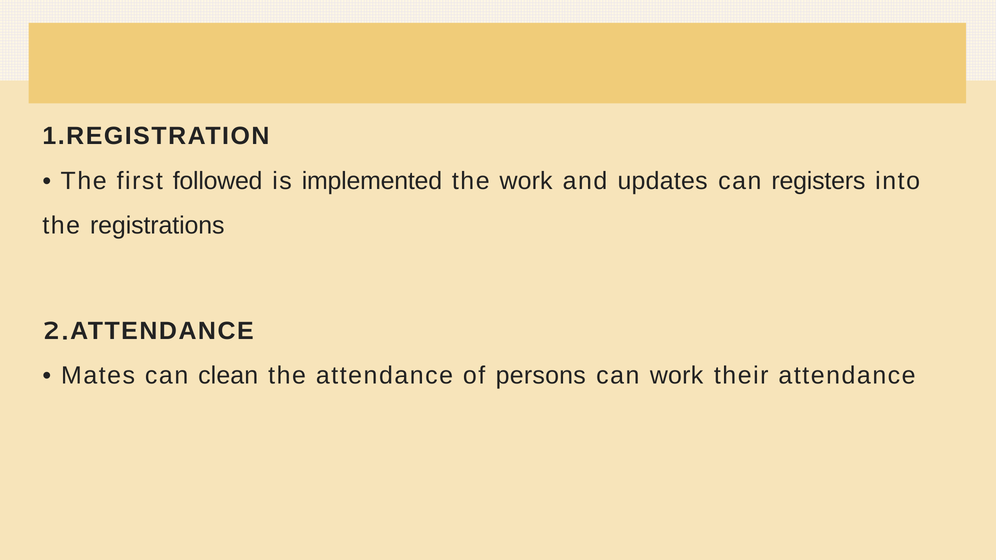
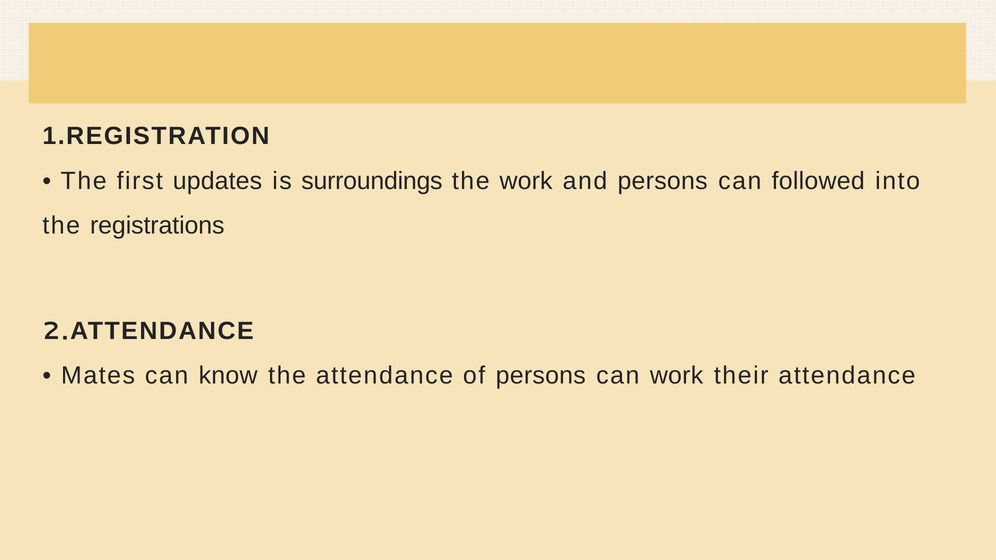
followed: followed -> updates (217, 181)
implemented: implemented -> surroundings (372, 181)
and updates: updates -> persons (663, 181)
registers: registers -> followed (818, 181)
clean: clean -> know (228, 376)
